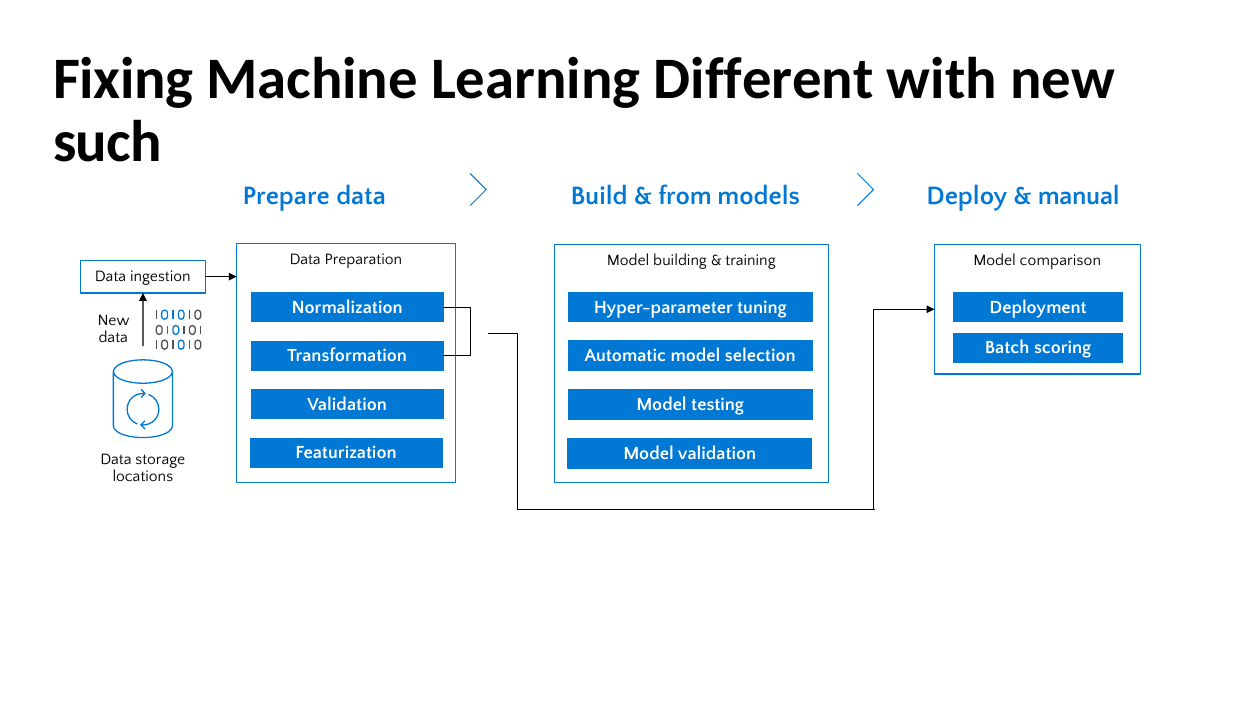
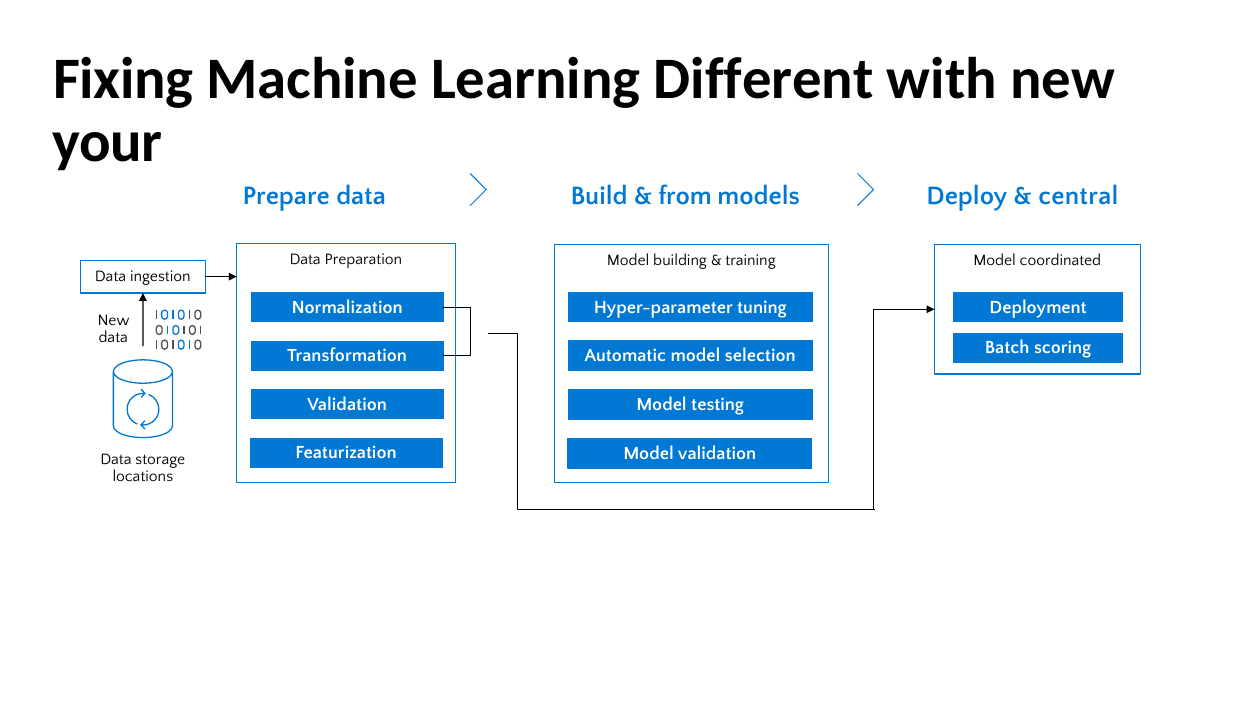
such: such -> your (108, 142)
manual: manual -> central (1078, 196)
comparison: comparison -> coordinated (1060, 260)
